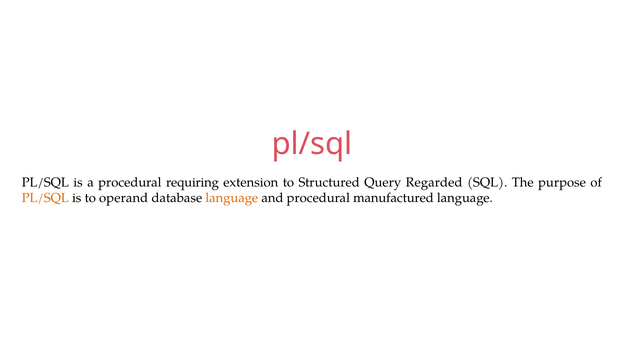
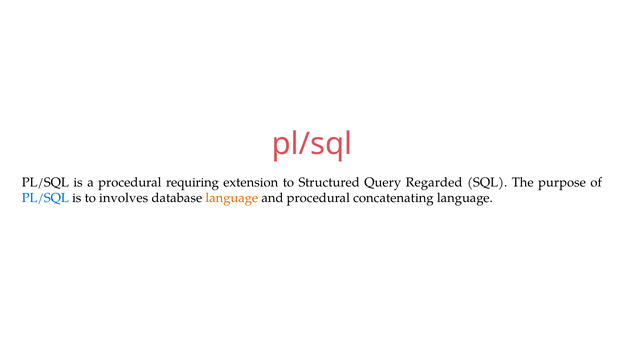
PL/SQL colour: orange -> blue (45, 198)
operand: operand -> involves (124, 198)
manufactured: manufactured -> concatenating (393, 198)
